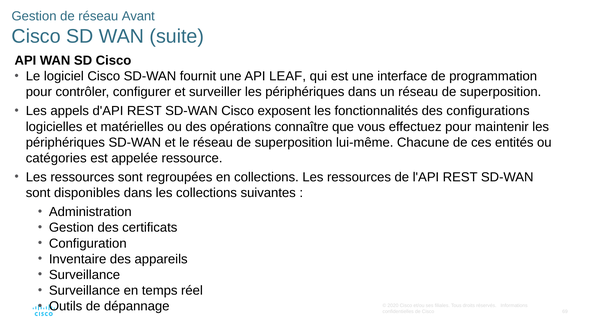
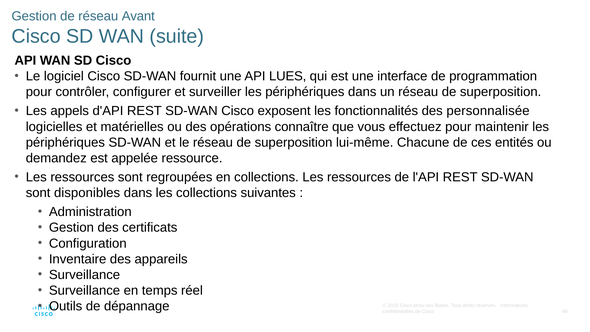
LEAF: LEAF -> LUES (288, 76)
configurations: configurations -> personnalisée (488, 111)
catégories: catégories -> demandez (56, 158)
